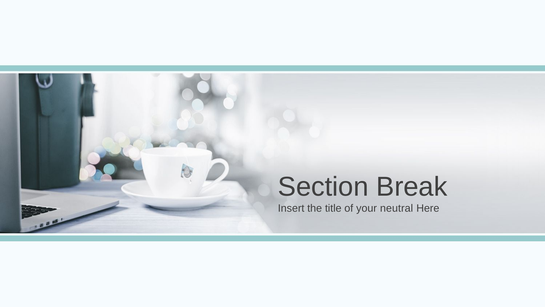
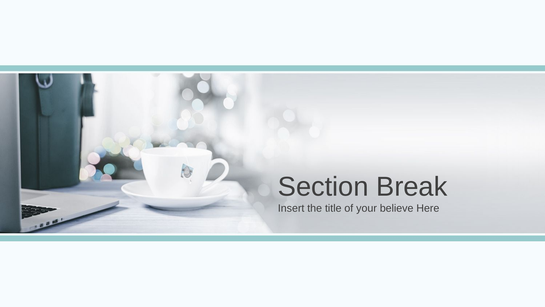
neutral: neutral -> believe (397, 208)
